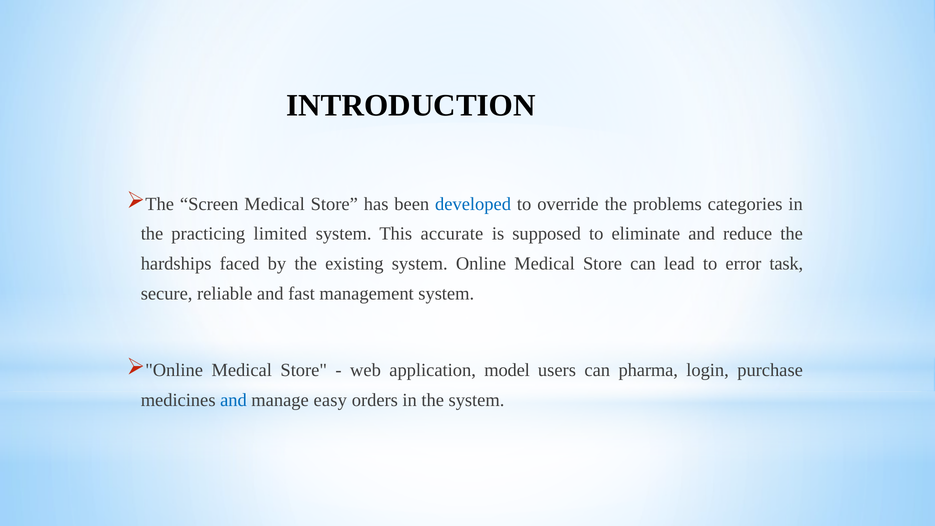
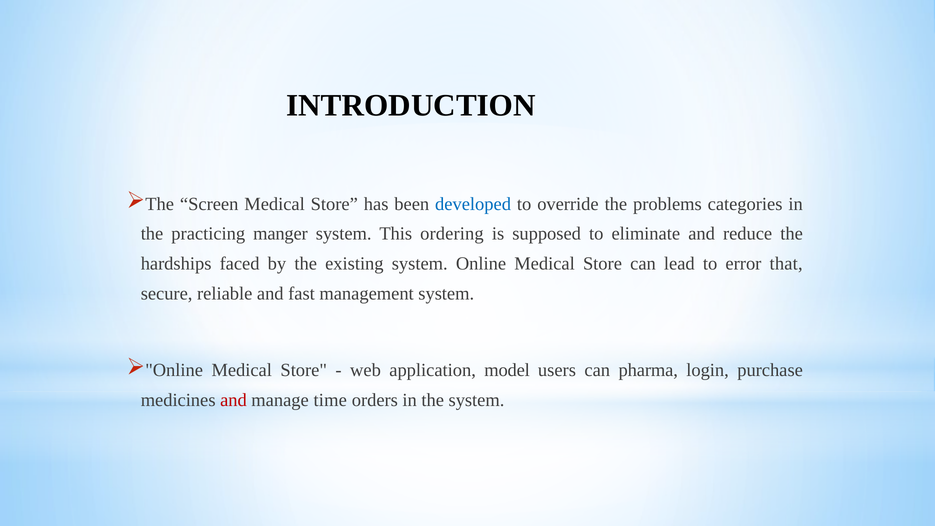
limited: limited -> manger (280, 234)
accurate: accurate -> ordering (452, 234)
task: task -> that (786, 264)
and colour: blue -> red (234, 400)
easy: easy -> time (330, 400)
